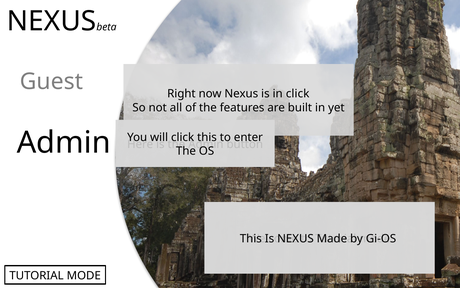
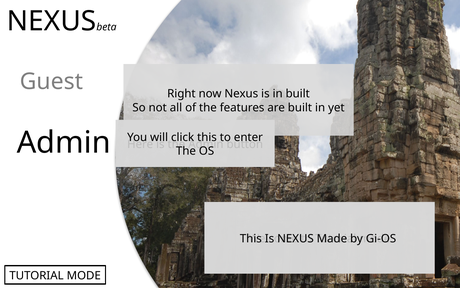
in click: click -> built (298, 94)
